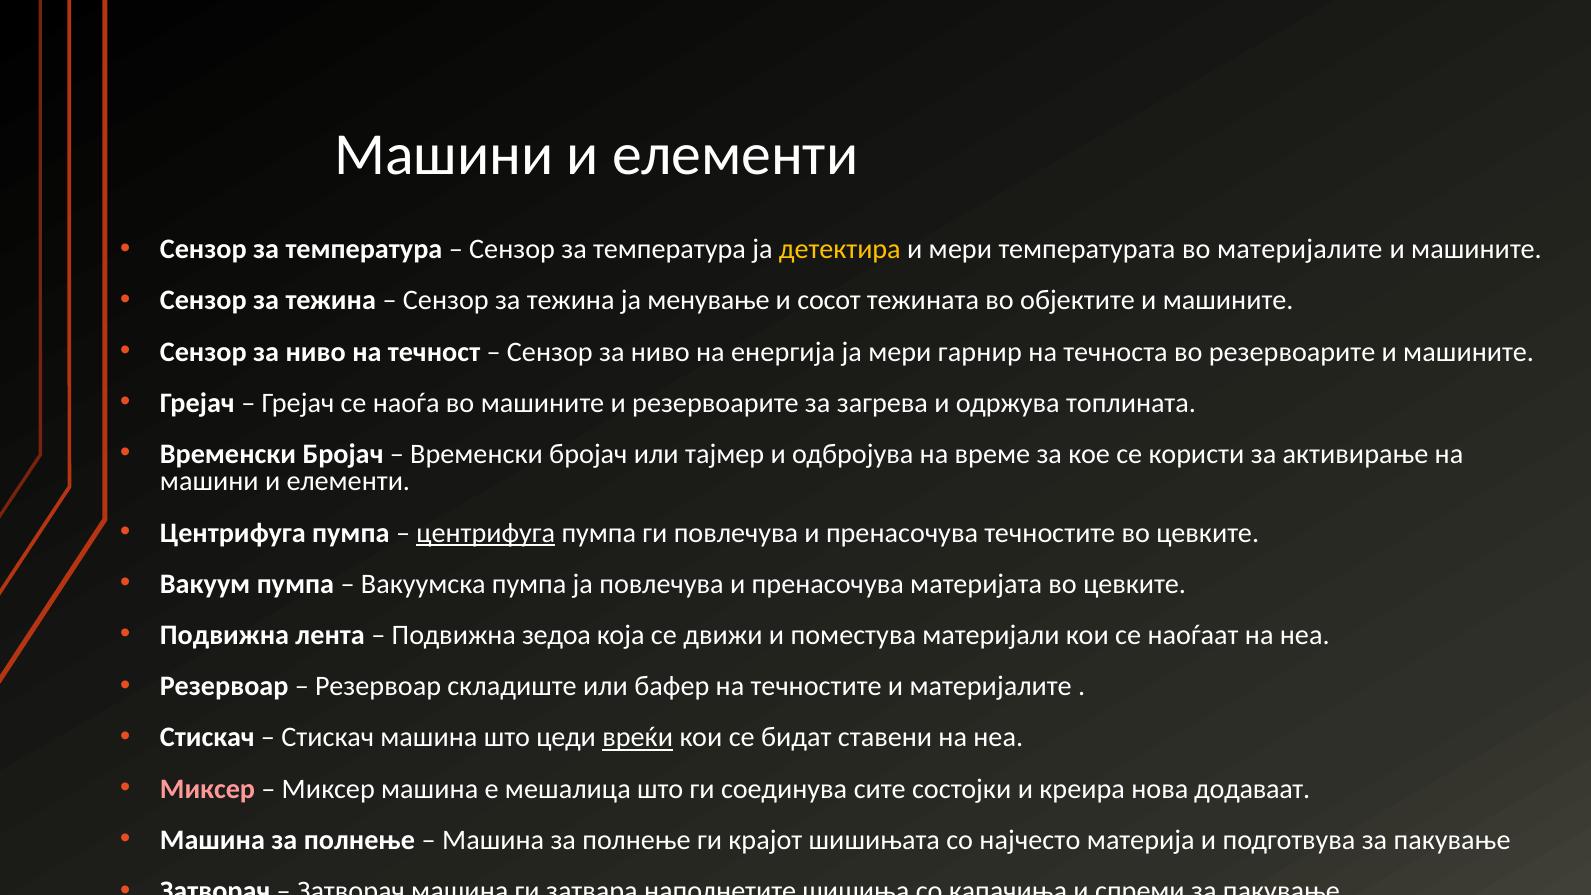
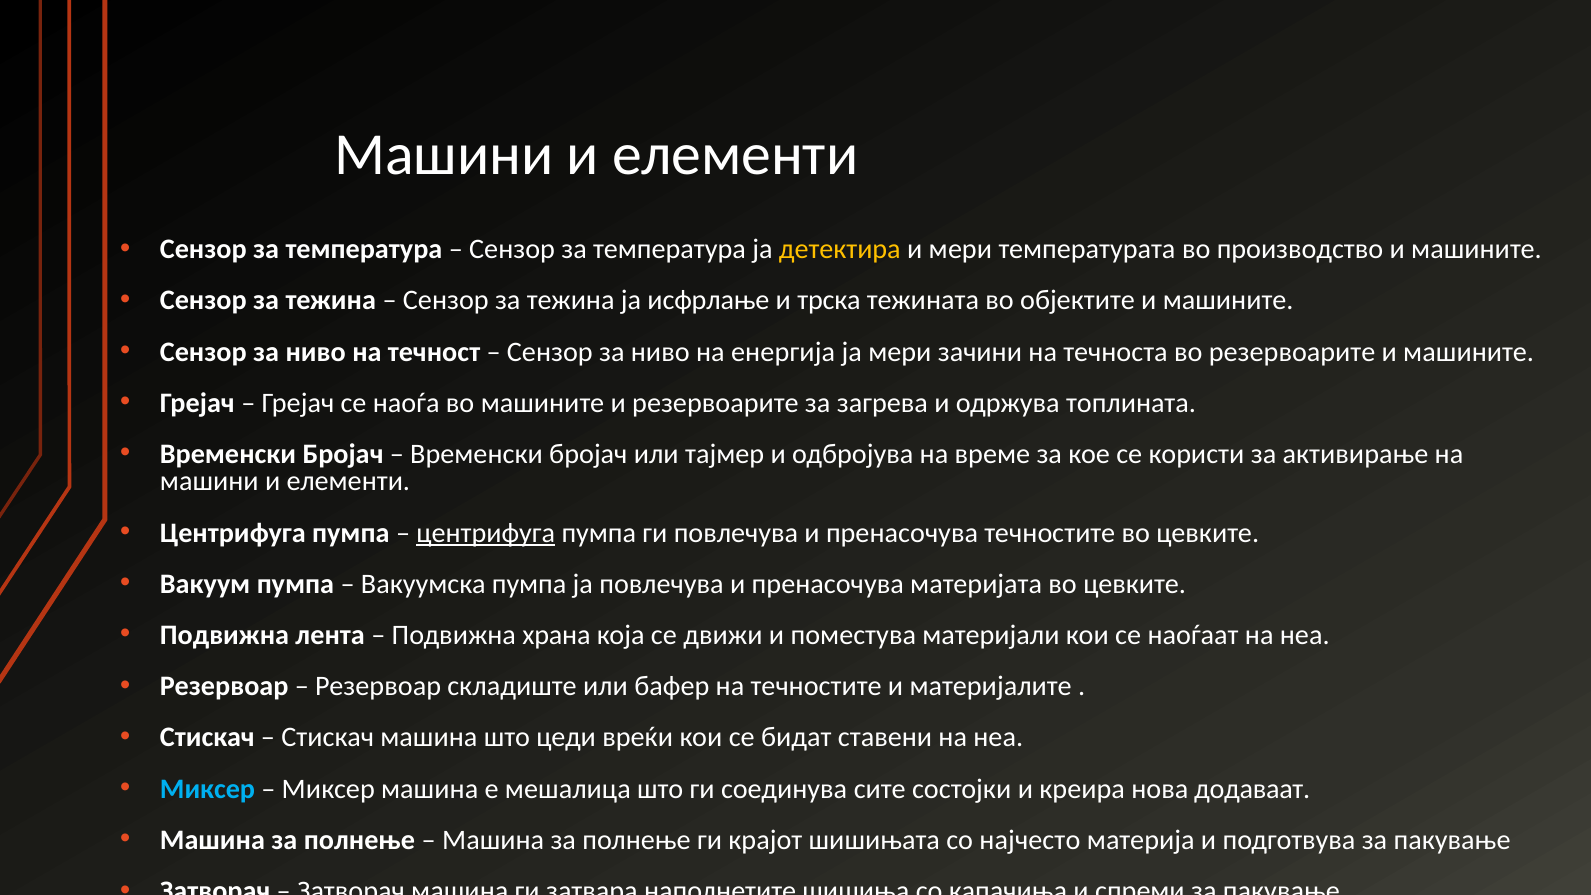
во материјалите: материјалите -> производство (1300, 249)
менување: менување -> исфрлање (708, 301)
сосот: сосот -> трска (829, 301)
гарнир: гарнир -> зачини (980, 352)
зедоа: зедоа -> храна (556, 635)
вреќи underline: present -> none (638, 738)
Миксер colour: pink -> light blue (207, 789)
